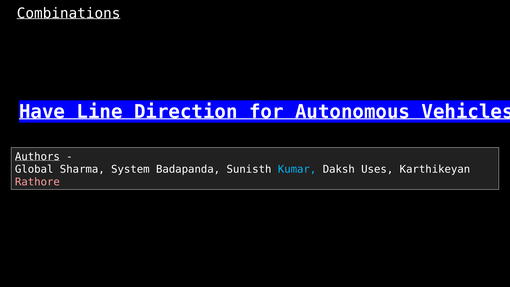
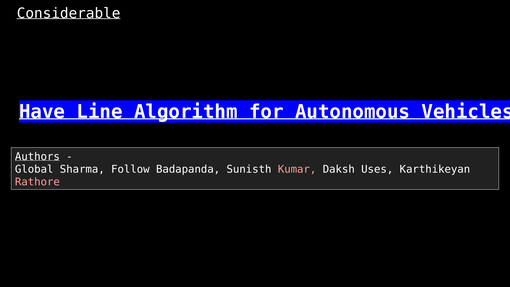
Combinations: Combinations -> Considerable (69, 13)
Direction: Direction -> Algorithm (186, 112)
System: System -> Follow (130, 169)
Kumar colour: light blue -> pink (297, 169)
